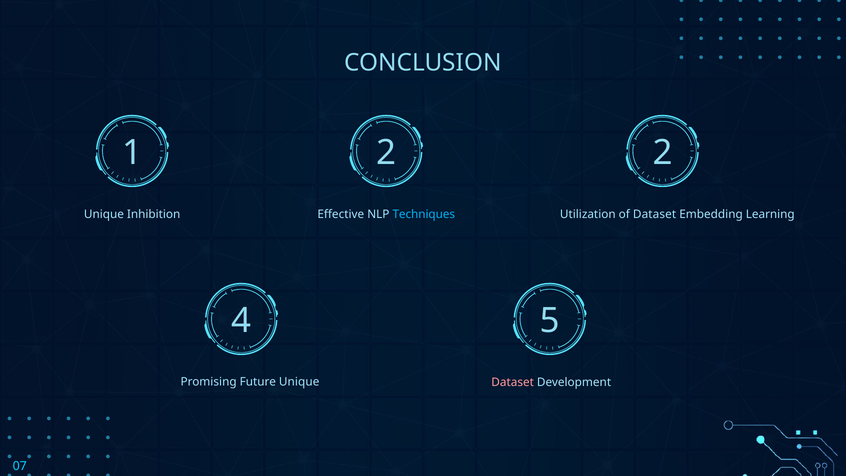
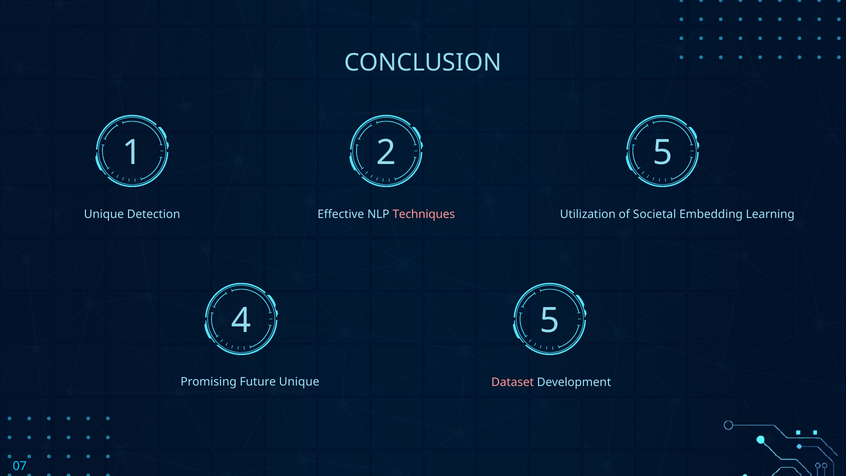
2 2: 2 -> 5 (663, 153)
Inhibition: Inhibition -> Detection (154, 214)
Techniques colour: light blue -> pink (424, 214)
of Dataset: Dataset -> Societal (655, 214)
